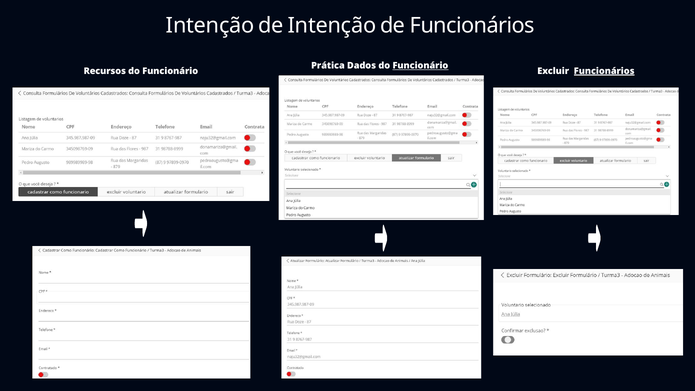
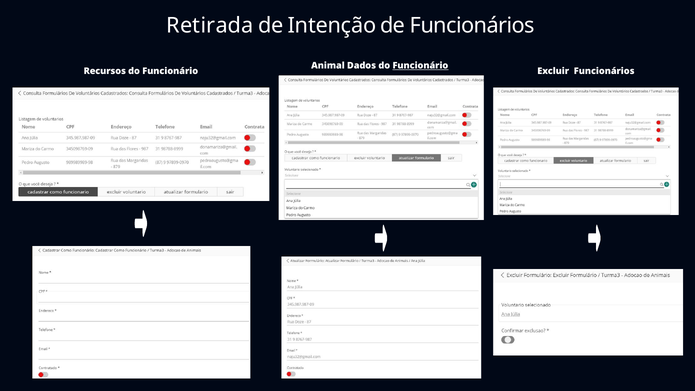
Intenção: Intenção -> Retirada (210, 25)
Prática: Prática -> Animal (328, 66)
Funcionários underline: present -> none (604, 71)
